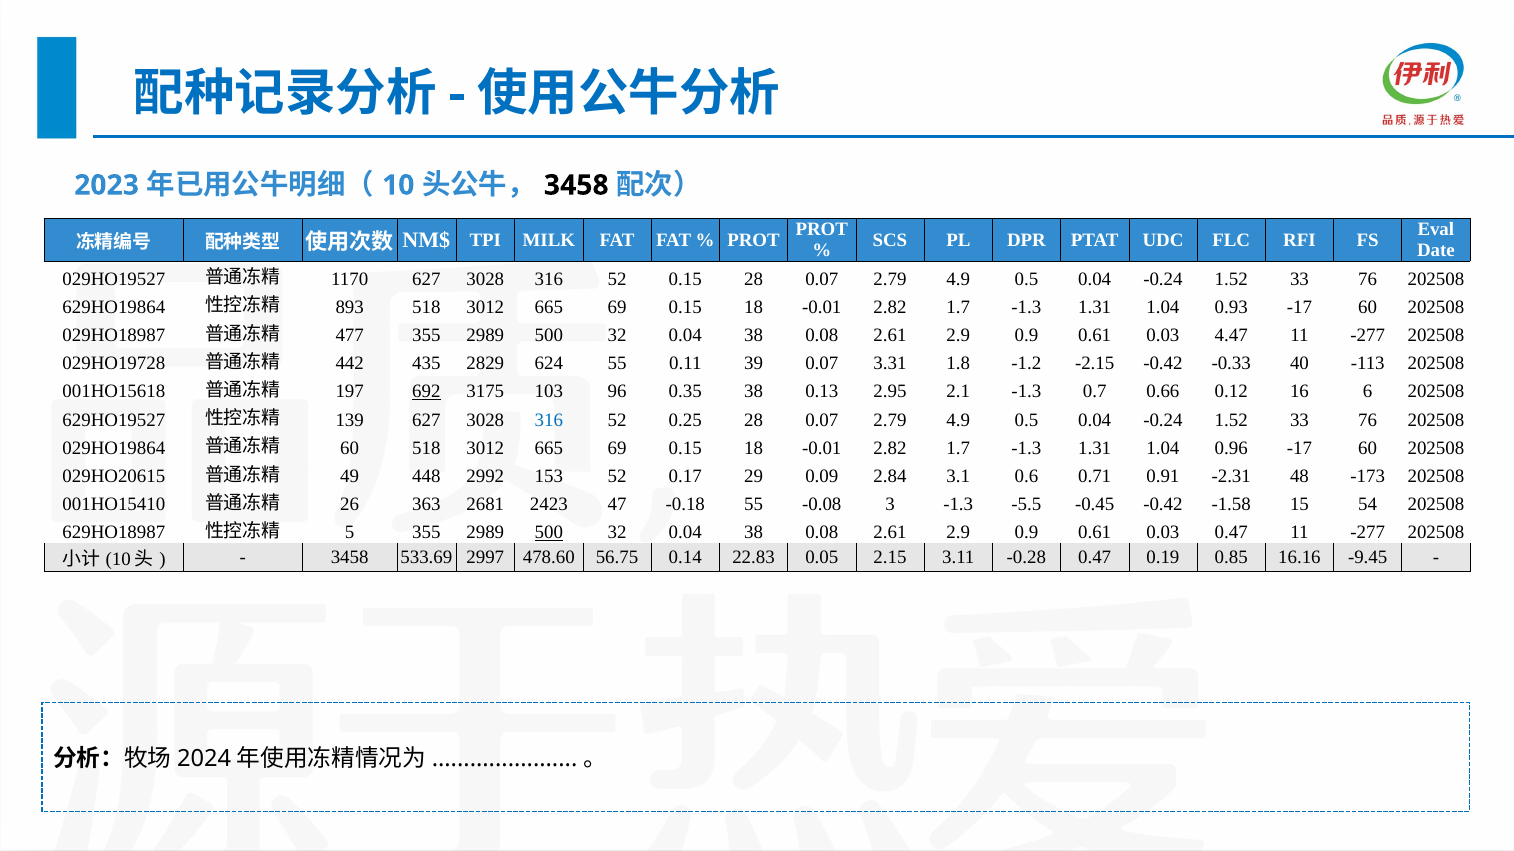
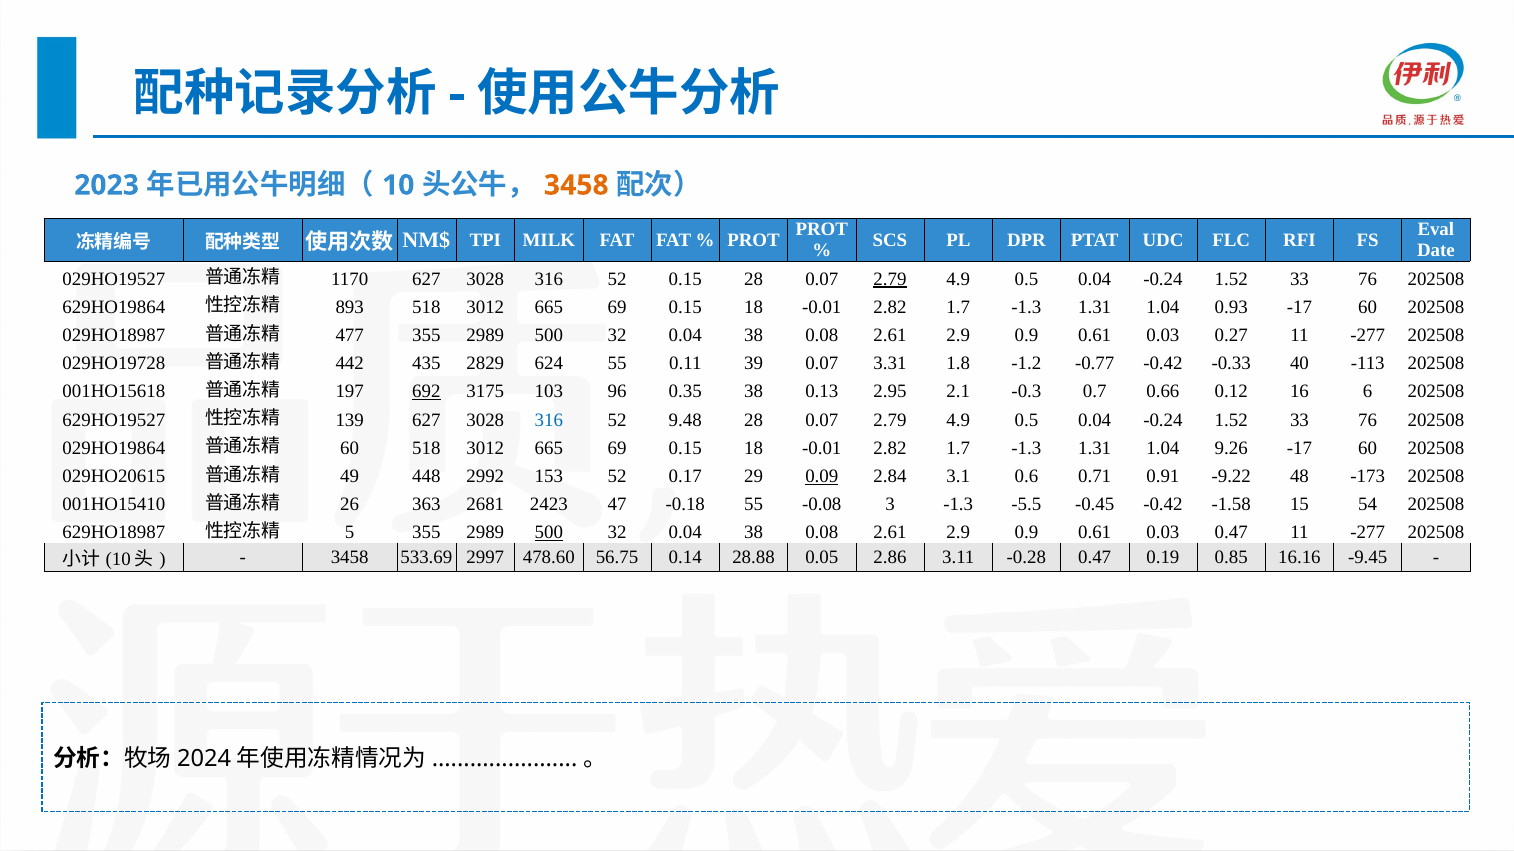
3458 colour: black -> orange (576, 185)
2.79 underline: none -> present (890, 279)
4.47: 4.47 -> 0.27 (1231, 336)
-2.15: -2.15 -> -0.77 (1095, 364)
2.1 -1.3: -1.3 -> -0.3 (1026, 392)
0.25: 0.25 -> 9.48 (685, 420)
0.96: 0.96 -> 9.26 (1231, 448)
0.09 underline: none -> present (822, 477)
-2.31: -2.31 -> -9.22 (1231, 477)
22.83: 22.83 -> 28.88 (754, 558)
2.15: 2.15 -> 2.86 (890, 558)
